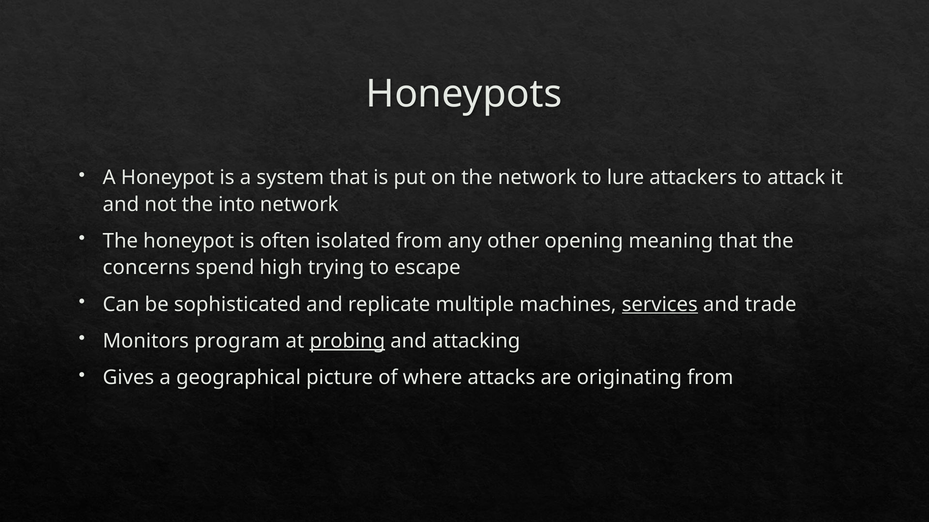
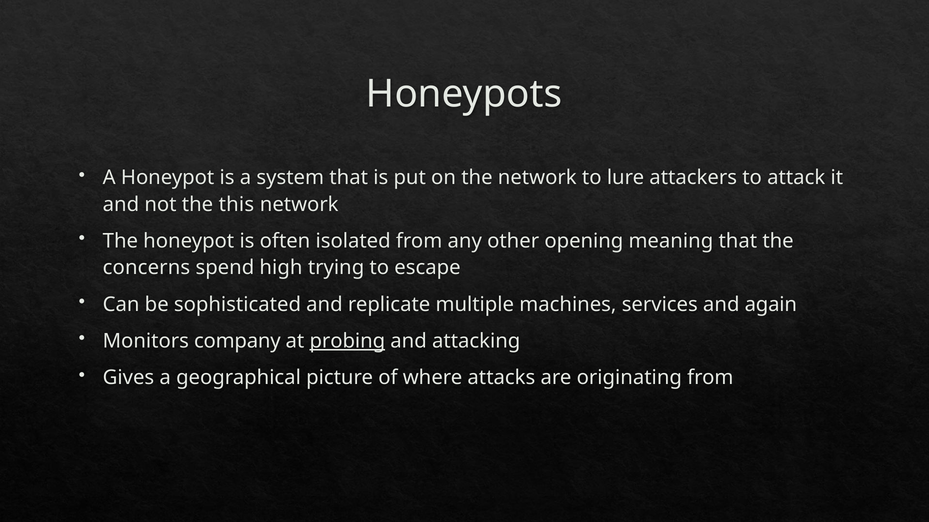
into: into -> this (236, 205)
services underline: present -> none (660, 305)
trade: trade -> again (771, 305)
program: program -> company (237, 341)
